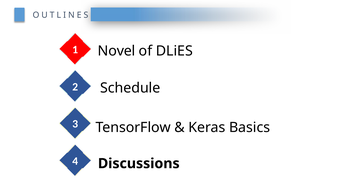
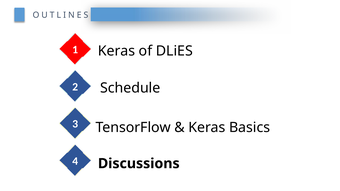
1 Novel: Novel -> Keras (116, 51)
